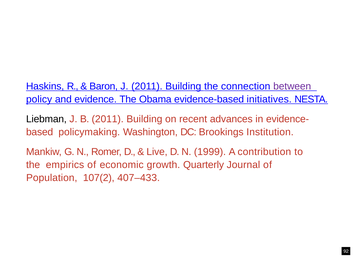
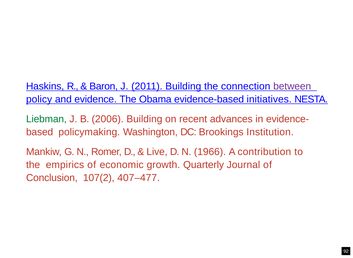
Liebman colour: black -> green (46, 119)
B 2011: 2011 -> 2006 (108, 119)
1999: 1999 -> 1966 (210, 152)
Population: Population -> Conclusion (52, 178)
407–433: 407–433 -> 407–477 (139, 178)
